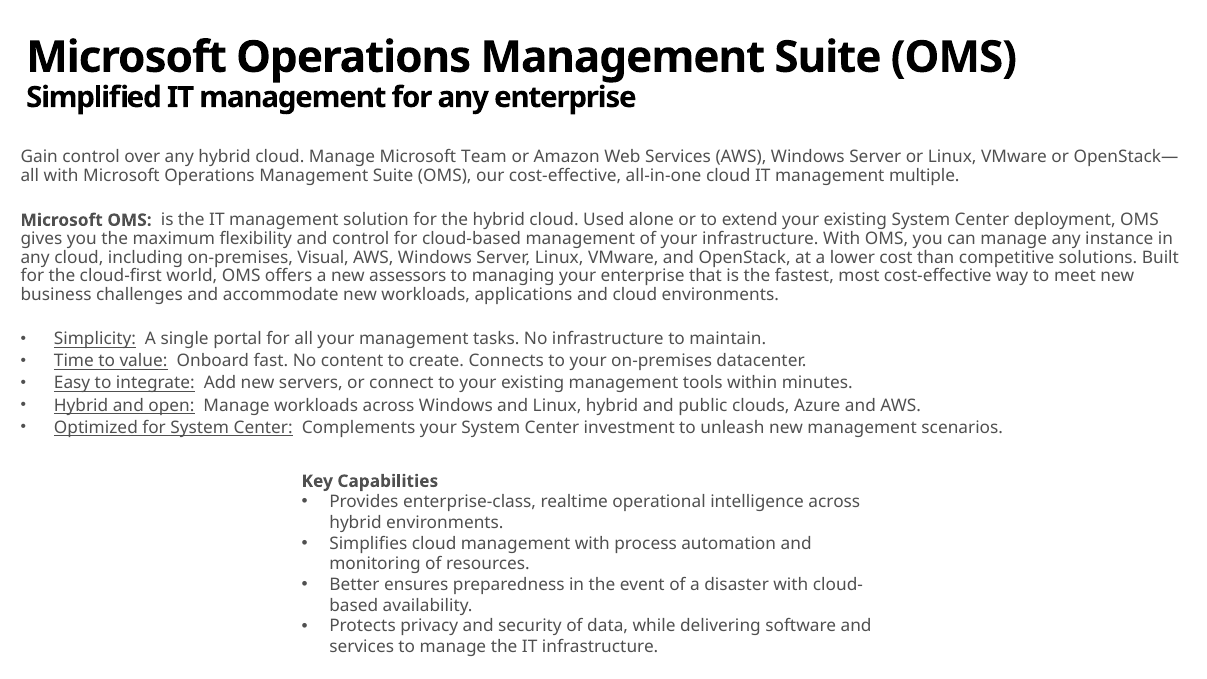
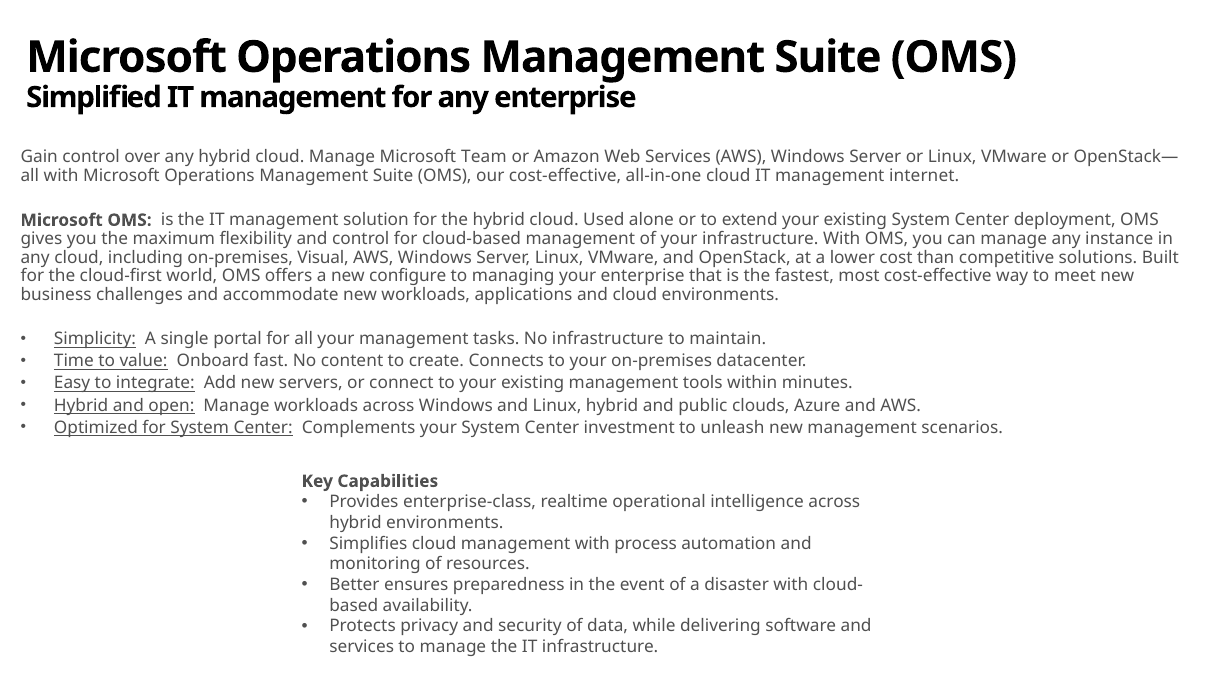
multiple: multiple -> internet (924, 176)
assessors: assessors -> configure (408, 276)
